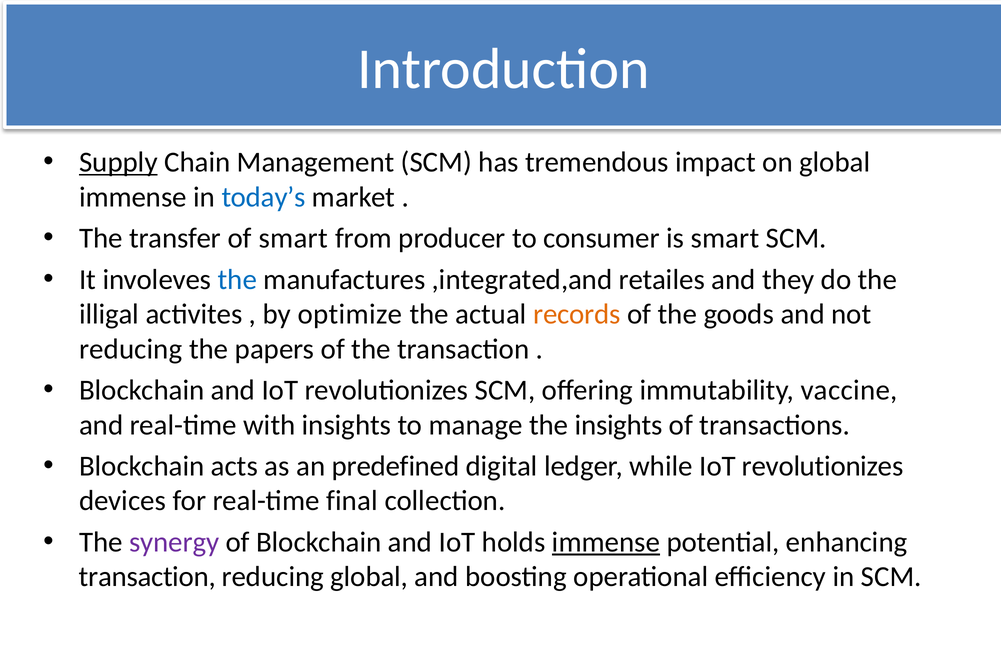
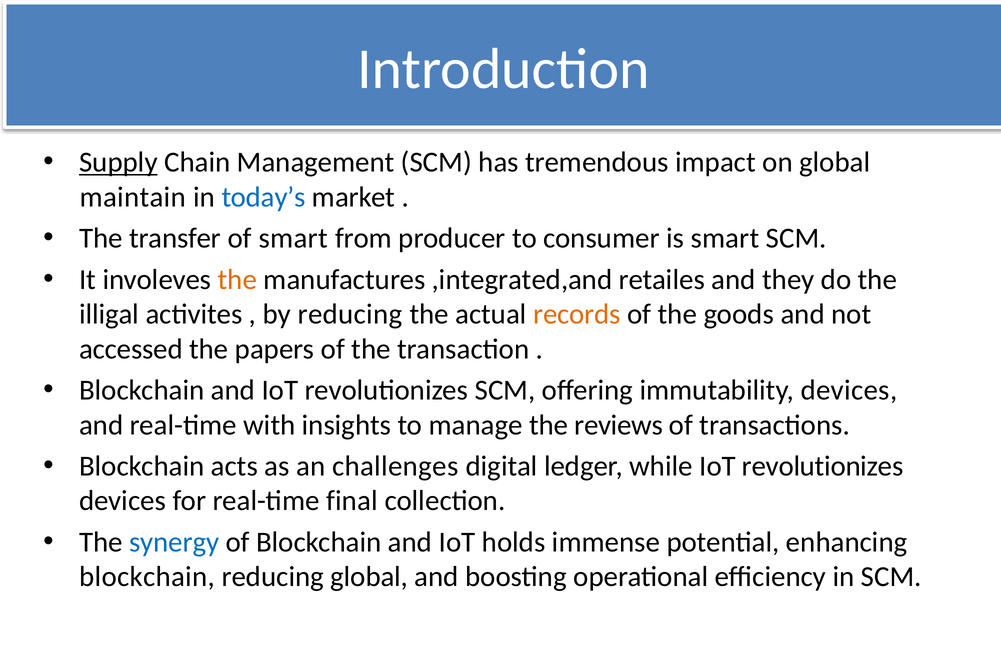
immense: immense -> maintain (133, 197)
the colour: blue -> orange (237, 280)
by optimize: optimize -> reducing (350, 314)
reducing: reducing -> accessed (131, 349)
immutability vaccine: vaccine -> devices (849, 390)
the insights: insights -> reviews (619, 425)
predefined: predefined -> challenges (395, 466)
synergy colour: purple -> blue (174, 542)
immense underline: present -> none (606, 542)
transaction: transaction -> blockchain (147, 577)
